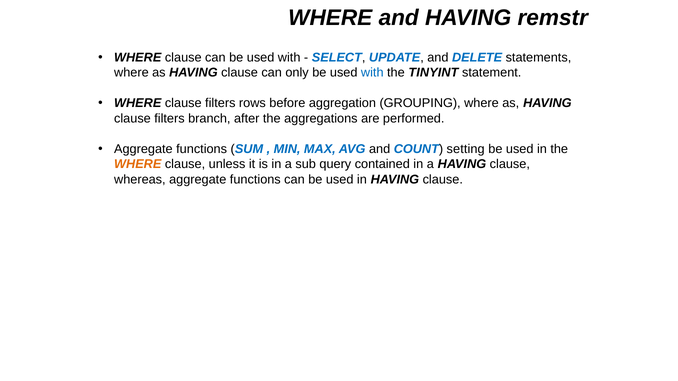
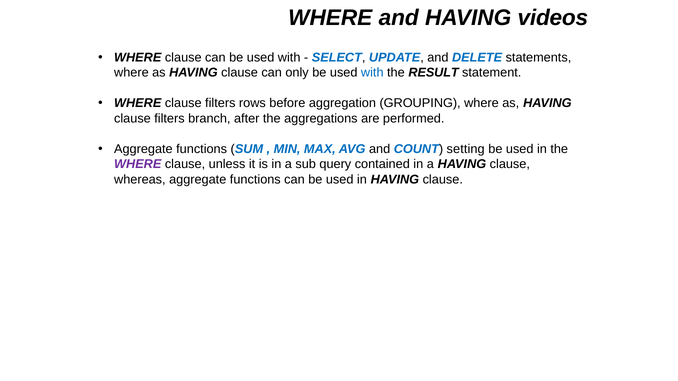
remstr: remstr -> videos (553, 18)
TINYINT: TINYINT -> RESULT (434, 73)
WHERE colour: orange -> purple (138, 164)
